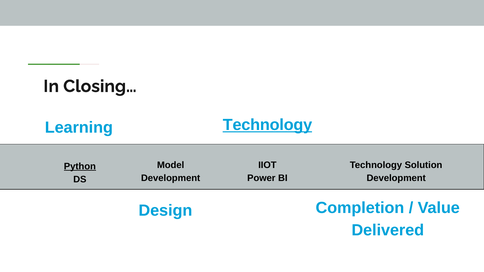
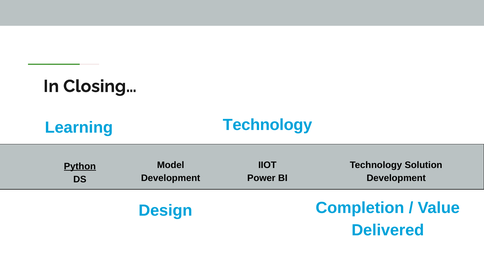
Technology underline: present -> none (267, 125)
